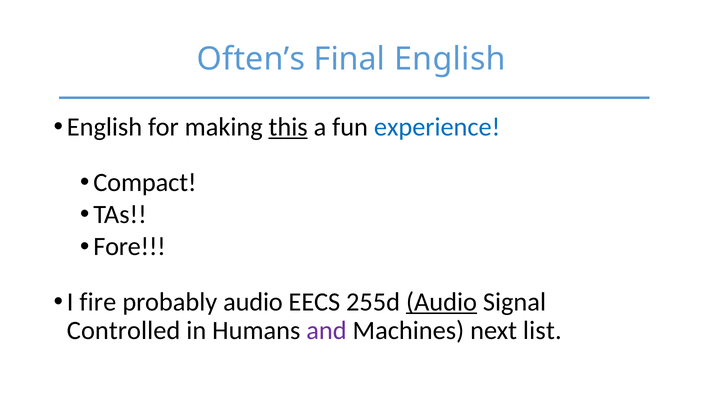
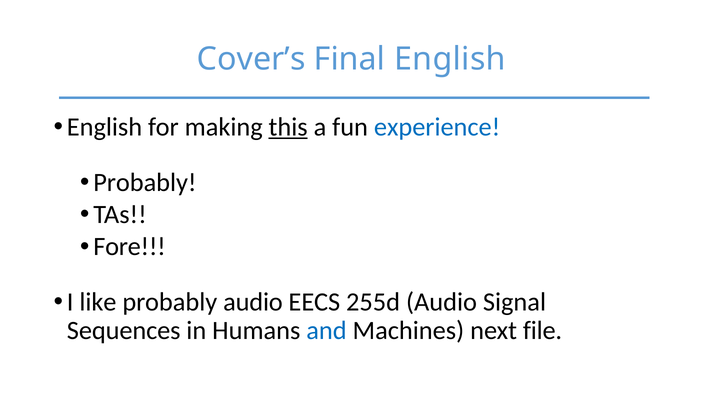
Often’s: Often’s -> Cover’s (251, 59)
Compact: Compact -> Probably (145, 182)
fire: fire -> like (98, 302)
Audio underline: present -> none (442, 302)
Controlled: Controlled -> Sequences (124, 331)
and colour: purple -> blue (327, 331)
list: list -> file (543, 331)
